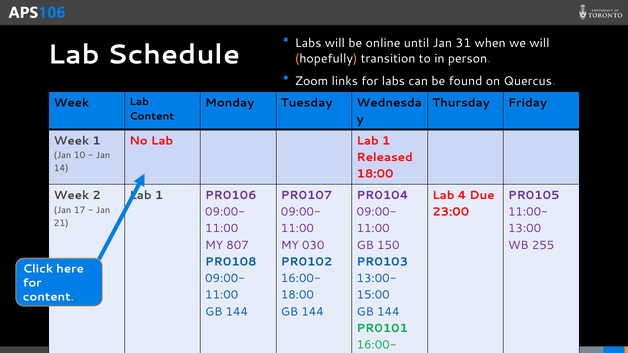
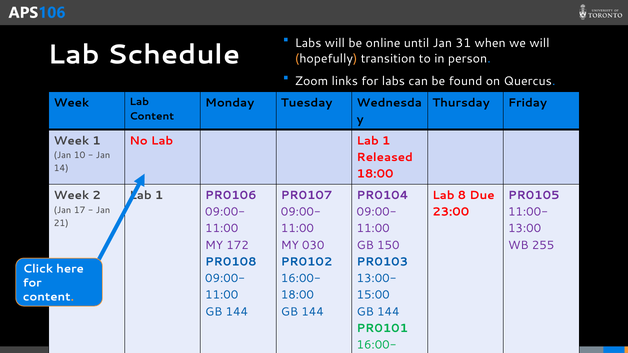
4: 4 -> 8 (462, 196)
807: 807 -> 172 (238, 245)
